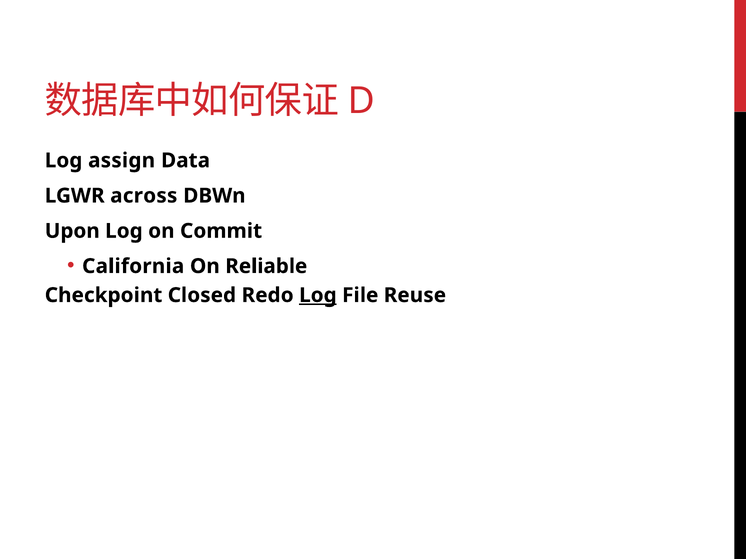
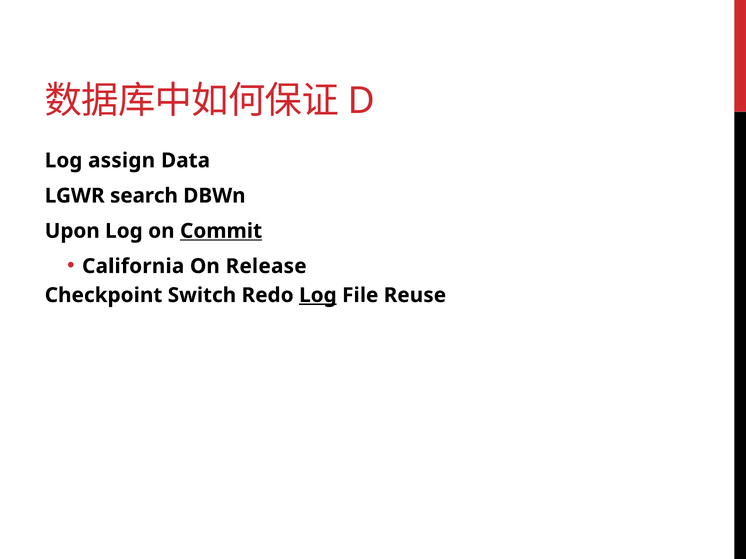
across: across -> search (144, 196)
Commit underline: none -> present (221, 231)
Reliable: Reliable -> Release (266, 266)
Closed: Closed -> Switch (202, 295)
